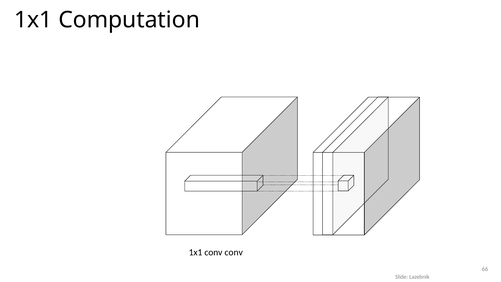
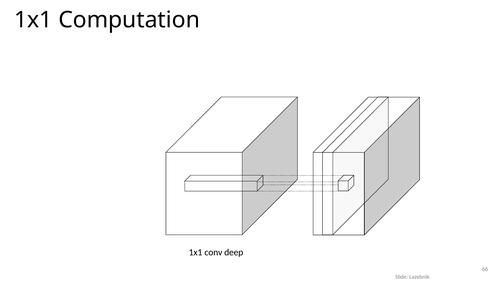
conv conv: conv -> deep (234, 252)
